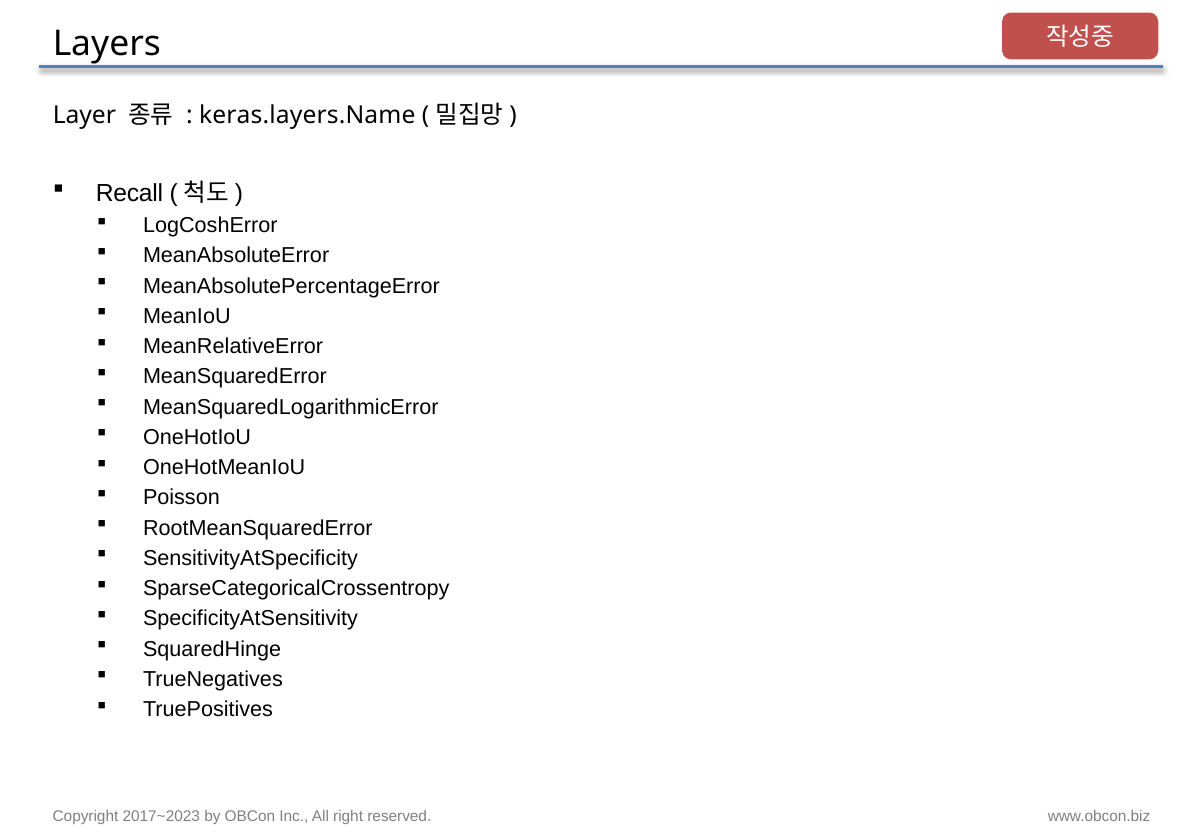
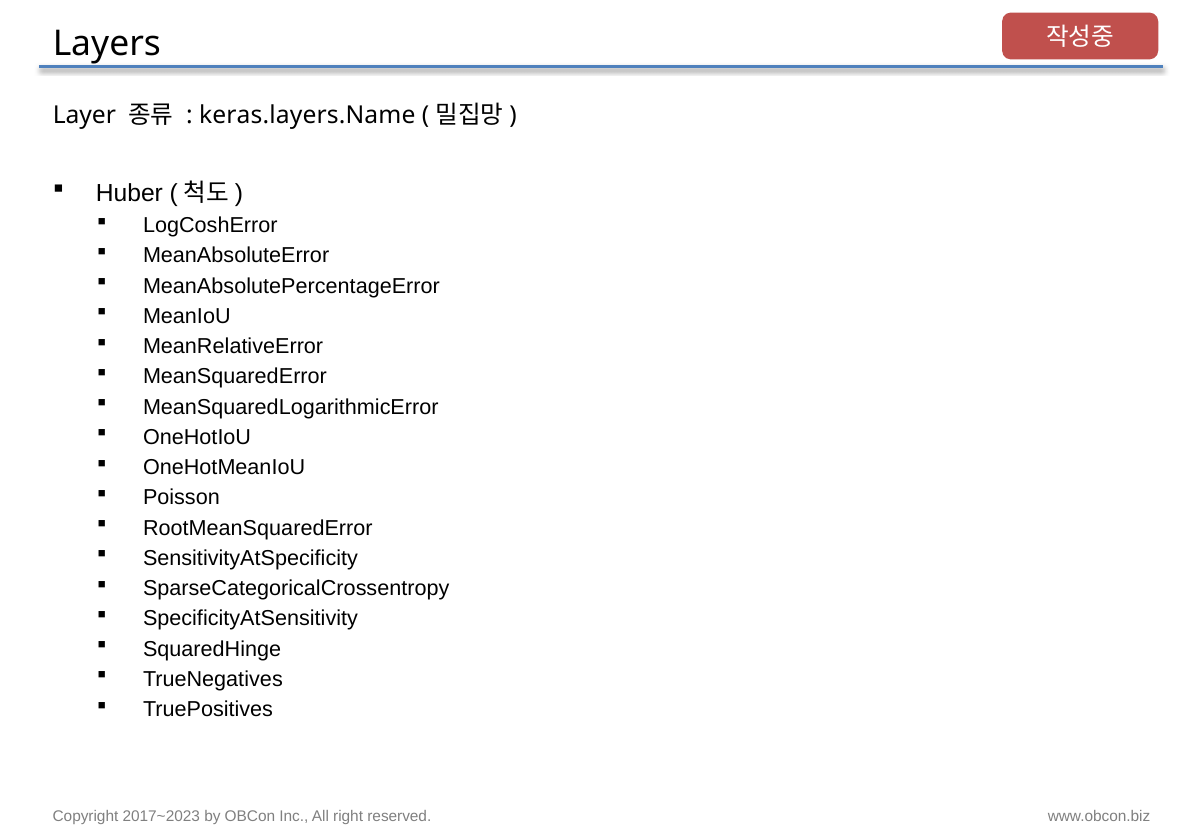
Recall: Recall -> Huber (129, 194)
